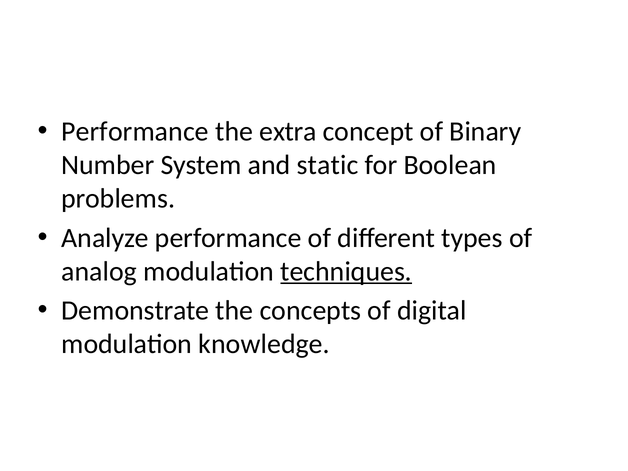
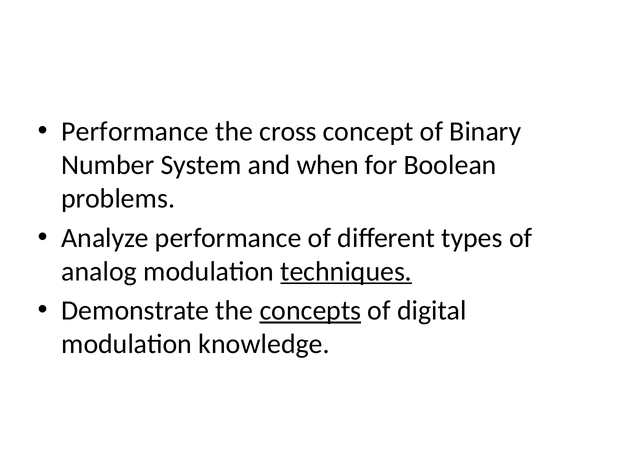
extra: extra -> cross (288, 132)
static: static -> when (328, 165)
concepts underline: none -> present (310, 310)
